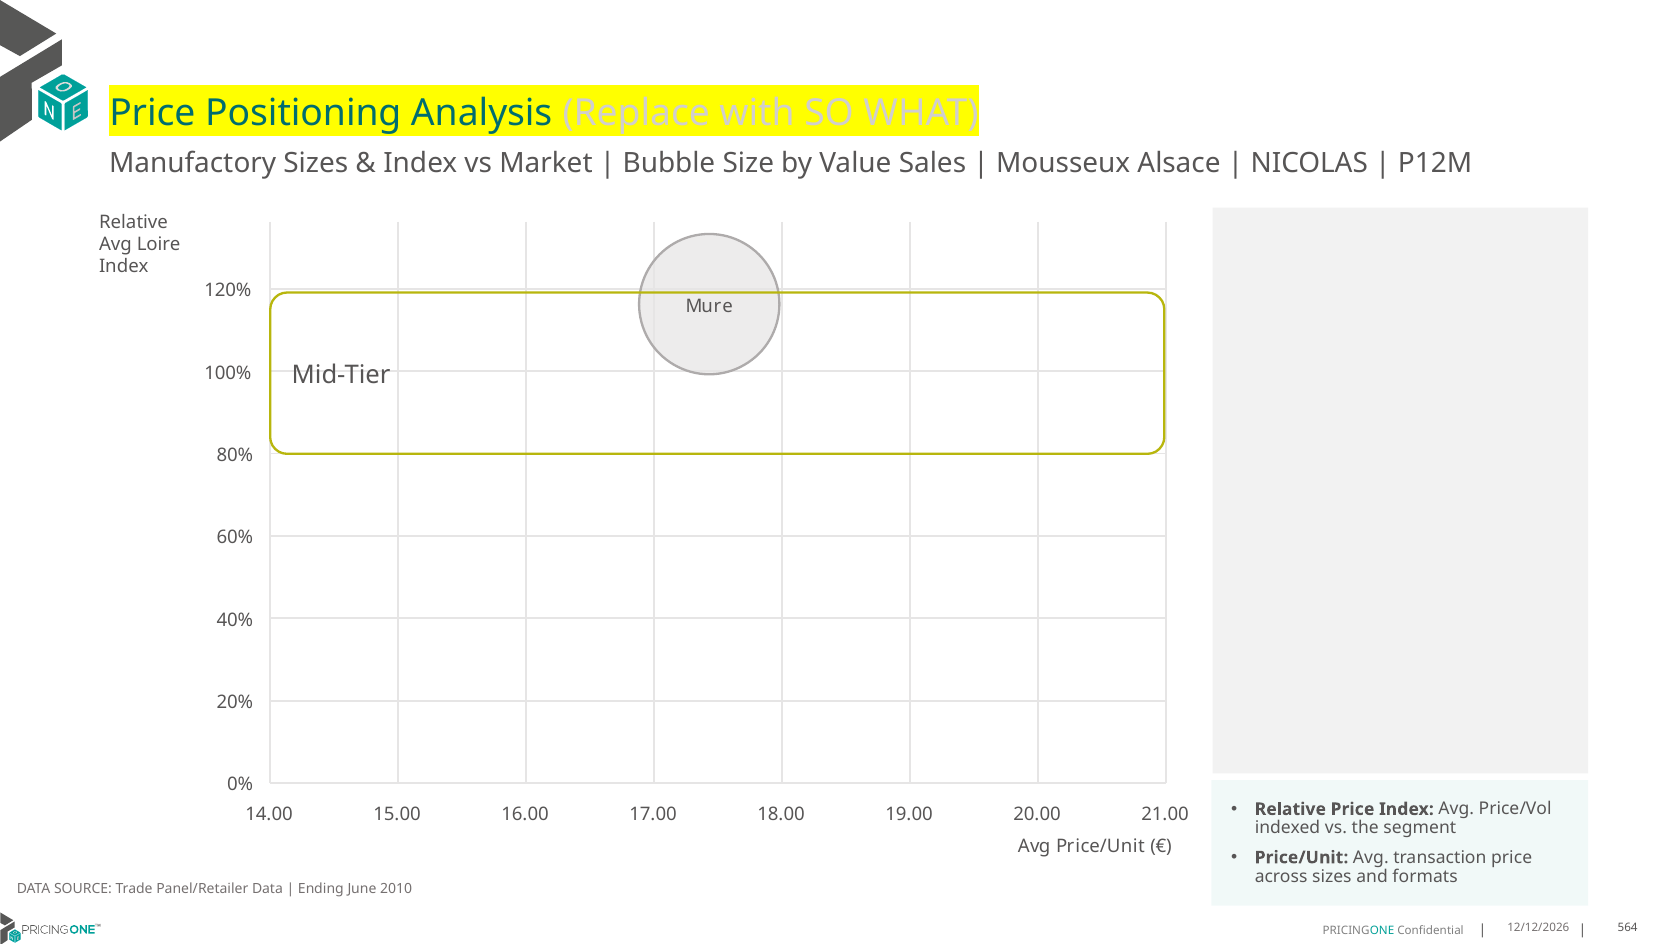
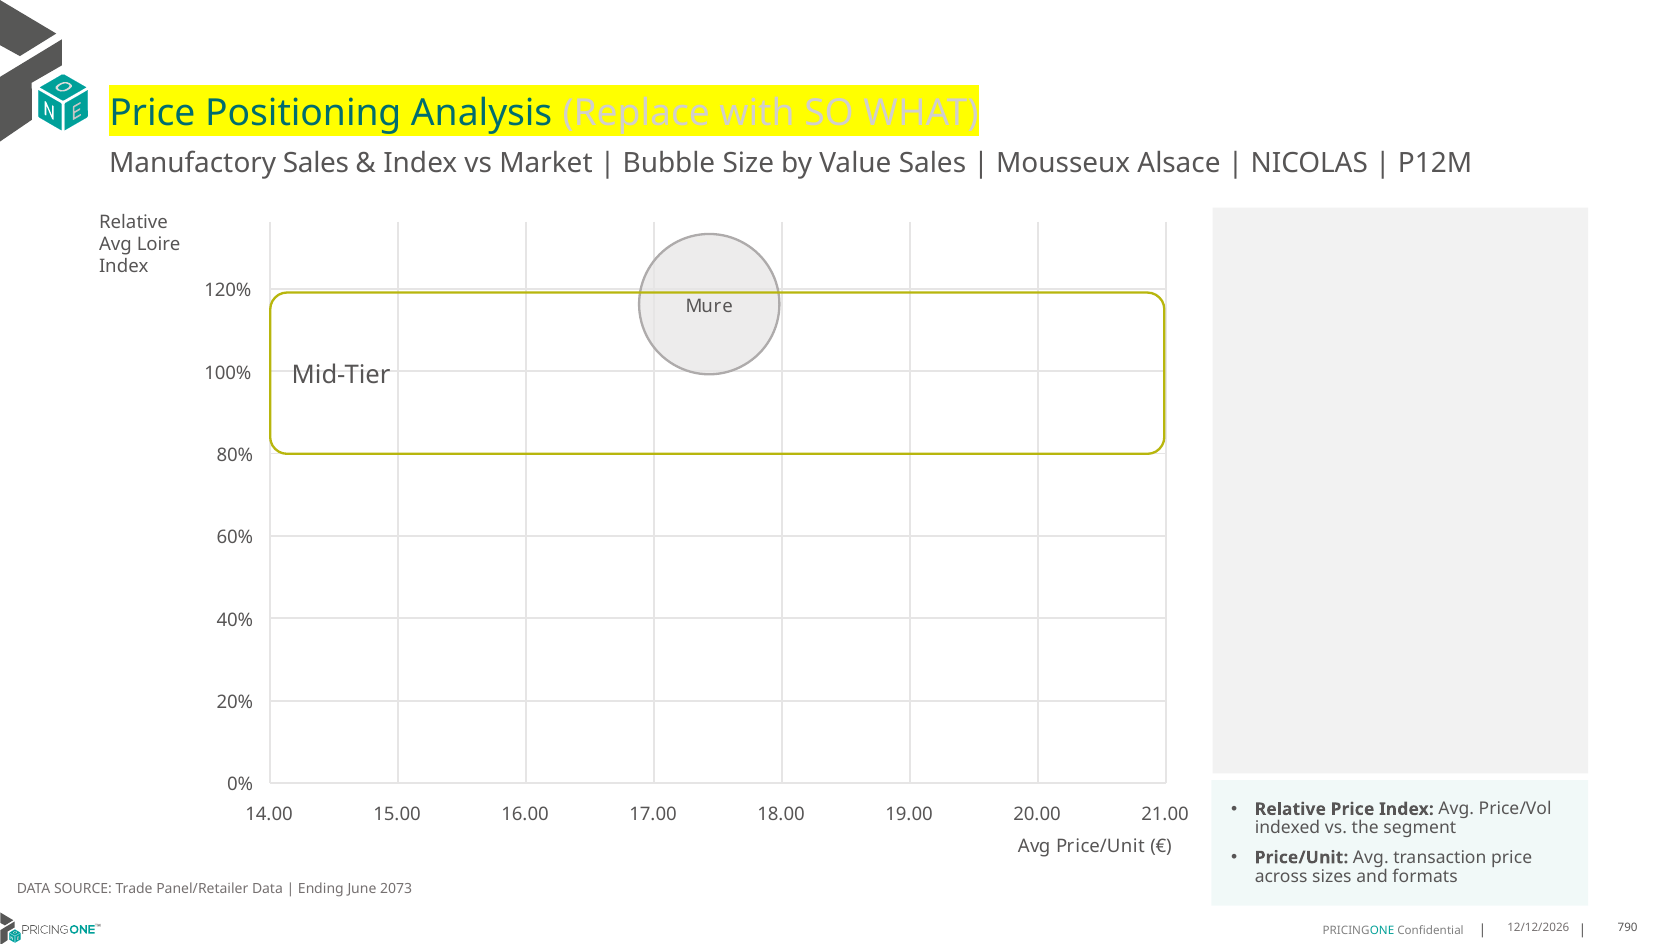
Manufactory Sizes: Sizes -> Sales (316, 164)
2010: 2010 -> 2073 (396, 890)
564: 564 -> 790 (1628, 929)
